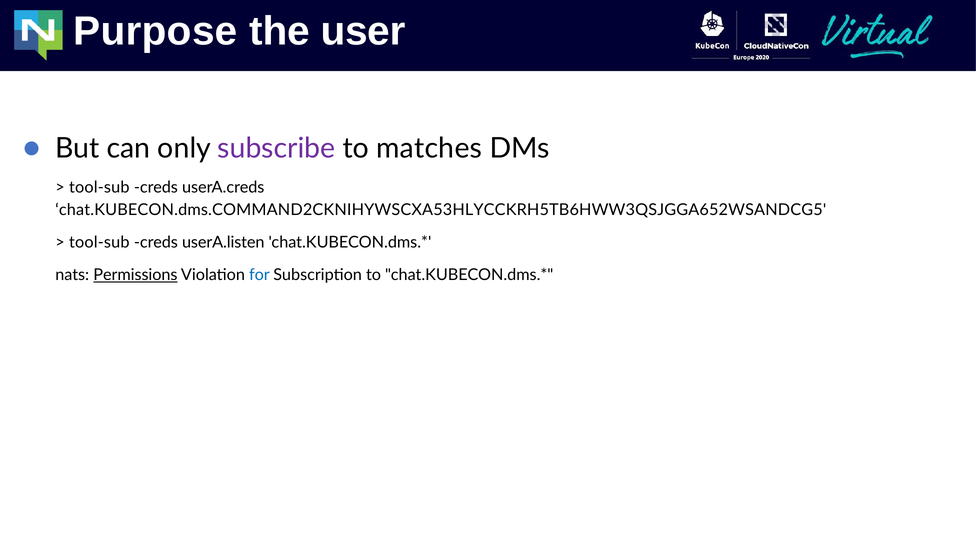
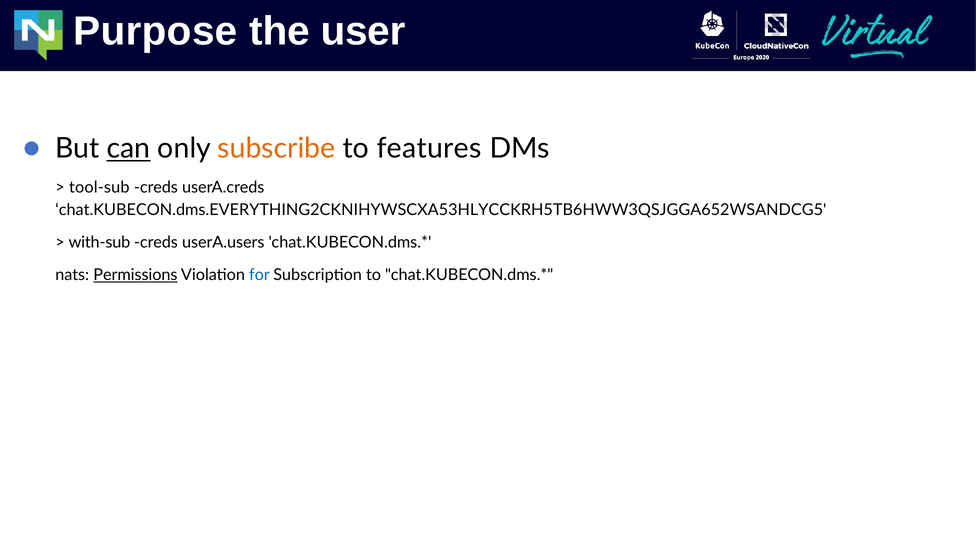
can underline: none -> present (128, 148)
subscribe colour: purple -> orange (276, 148)
matches: matches -> features (429, 148)
chat.KUBECON.dms.COMMAND2CKNIHYWSCXA53HLYCCKRH5TB6HWW3QSJGGA652WSANDCG5: chat.KUBECON.dms.COMMAND2CKNIHYWSCXA53HLYCCKRH5TB6HWW3QSJGGA652WSANDCG5 -> chat.KUBECON.dms.EVERYTHING2CKNIHYWSCXA53HLYCCKRH5TB6HWW3QSJGGA652WSANDCG5 (441, 210)
tool-sub: tool-sub -> with-sub (99, 243)
userA.listen: userA.listen -> userA.users (223, 243)
